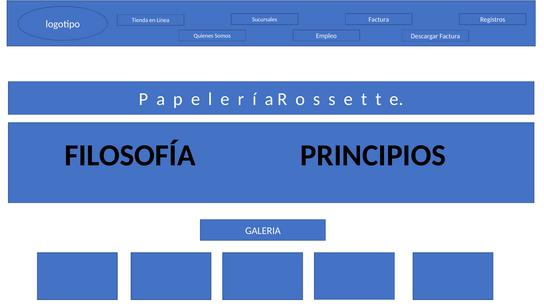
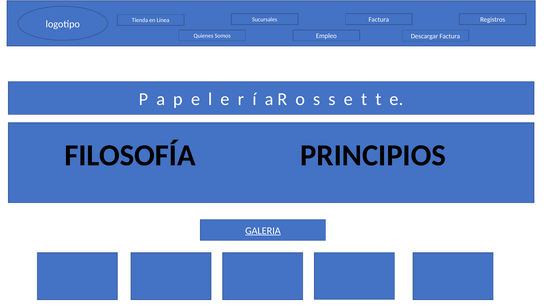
GALERIA underline: none -> present (263, 231)
